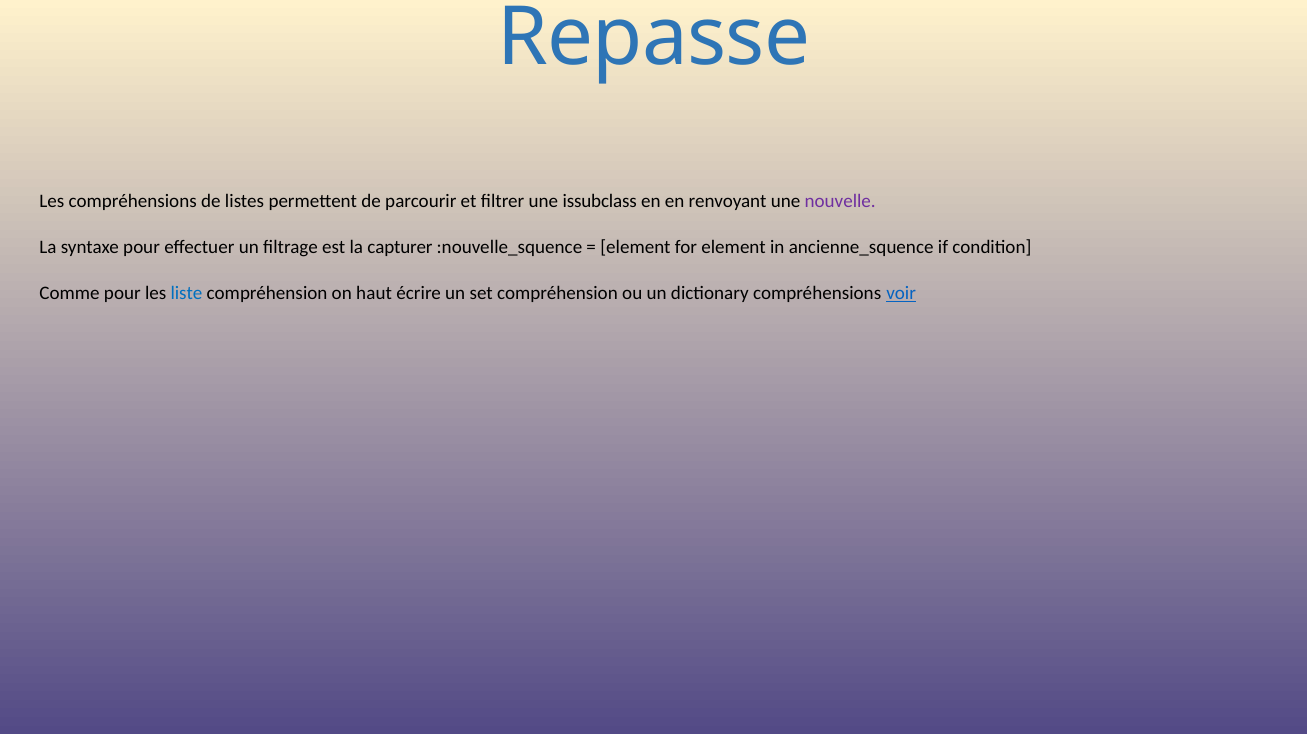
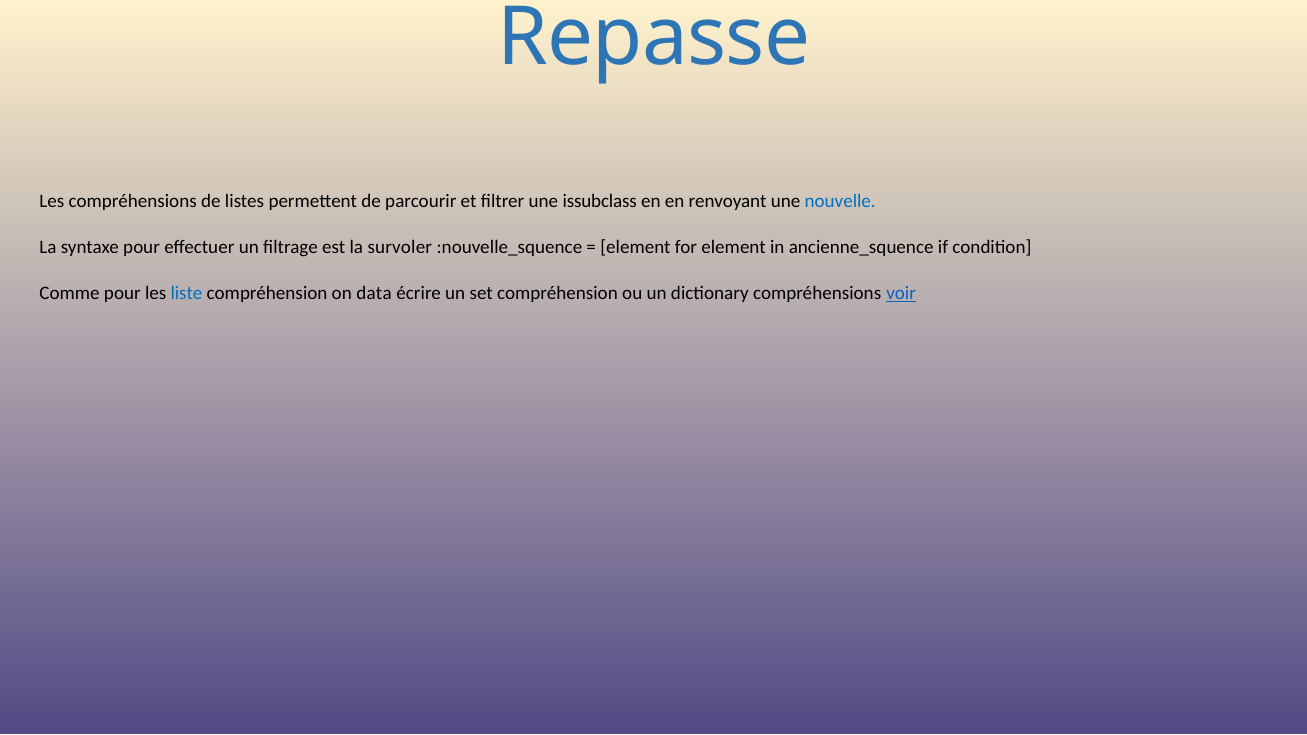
nouvelle colour: purple -> blue (840, 202)
capturer: capturer -> survoler (400, 247)
haut: haut -> data (374, 293)
